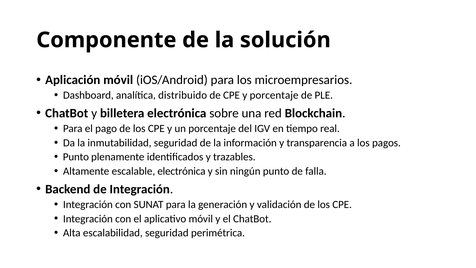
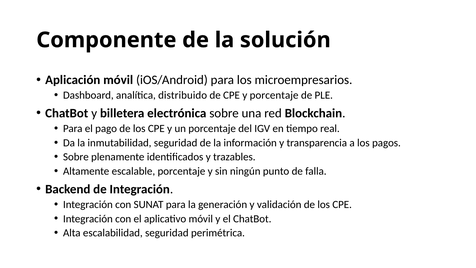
Punto: Punto -> Sobre (76, 157)
escalable electrónica: electrónica -> porcentaje (181, 171)
